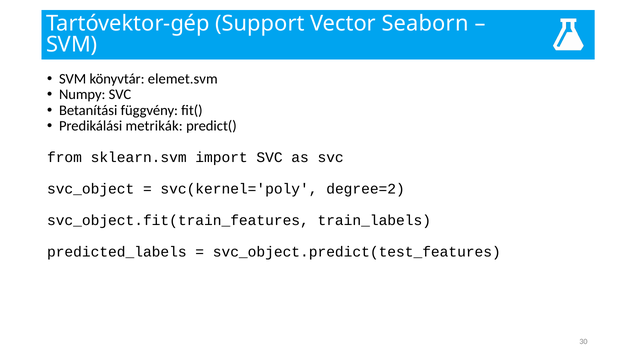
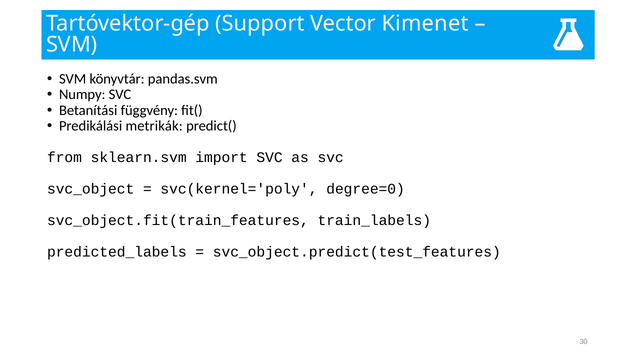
Seaborn: Seaborn -> Kimenet (425, 23)
elemet.svm: elemet.svm -> pandas.svm (183, 79)
degree=2: degree=2 -> degree=0 (366, 189)
